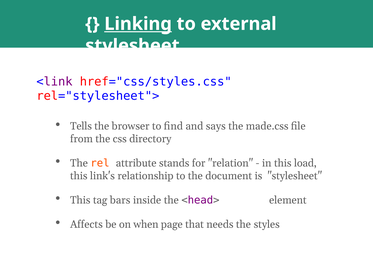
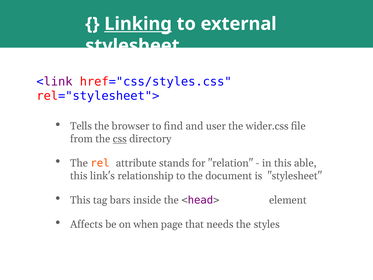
says: says -> user (216, 126)
made.css: made.css -> wider.css (267, 126)
css underline: none -> present (120, 139)
load: load -> able (305, 163)
